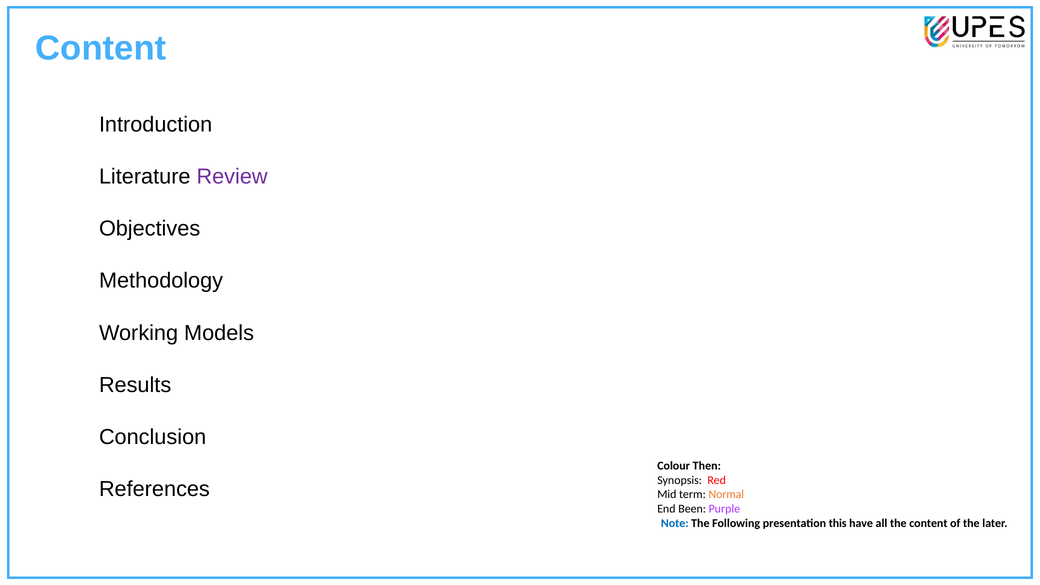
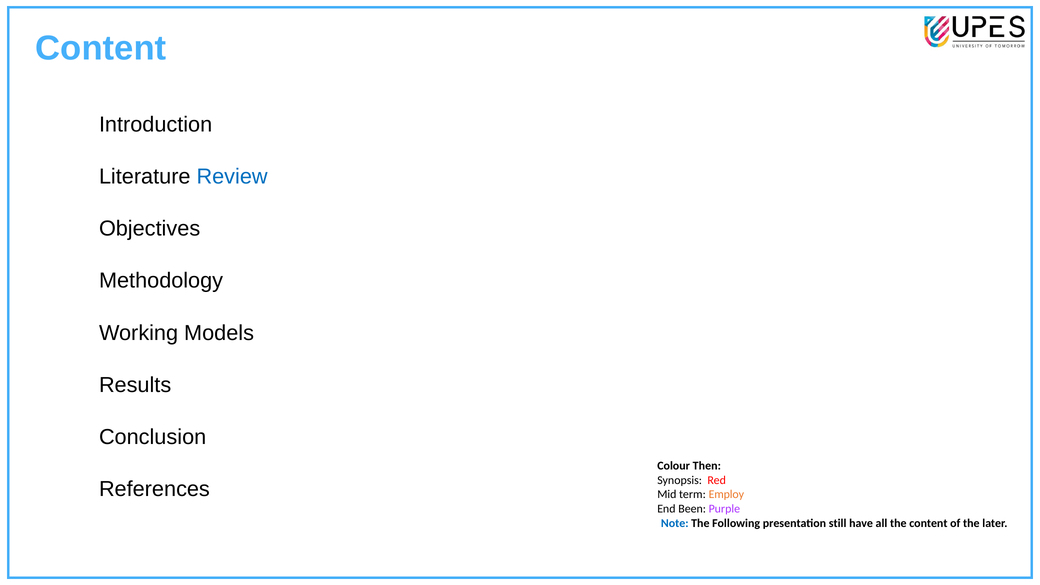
Review colour: purple -> blue (232, 177)
Normal: Normal -> Employ (726, 495)
this: this -> still (838, 523)
